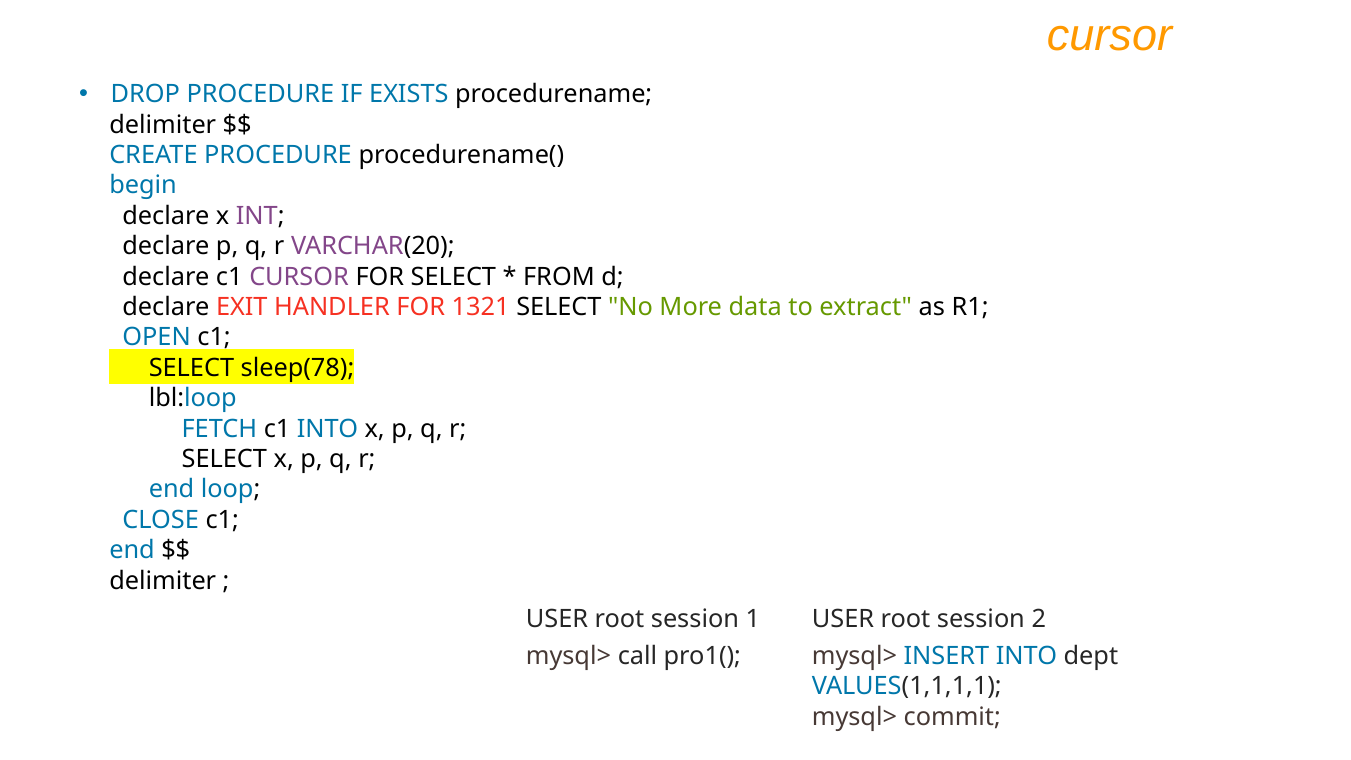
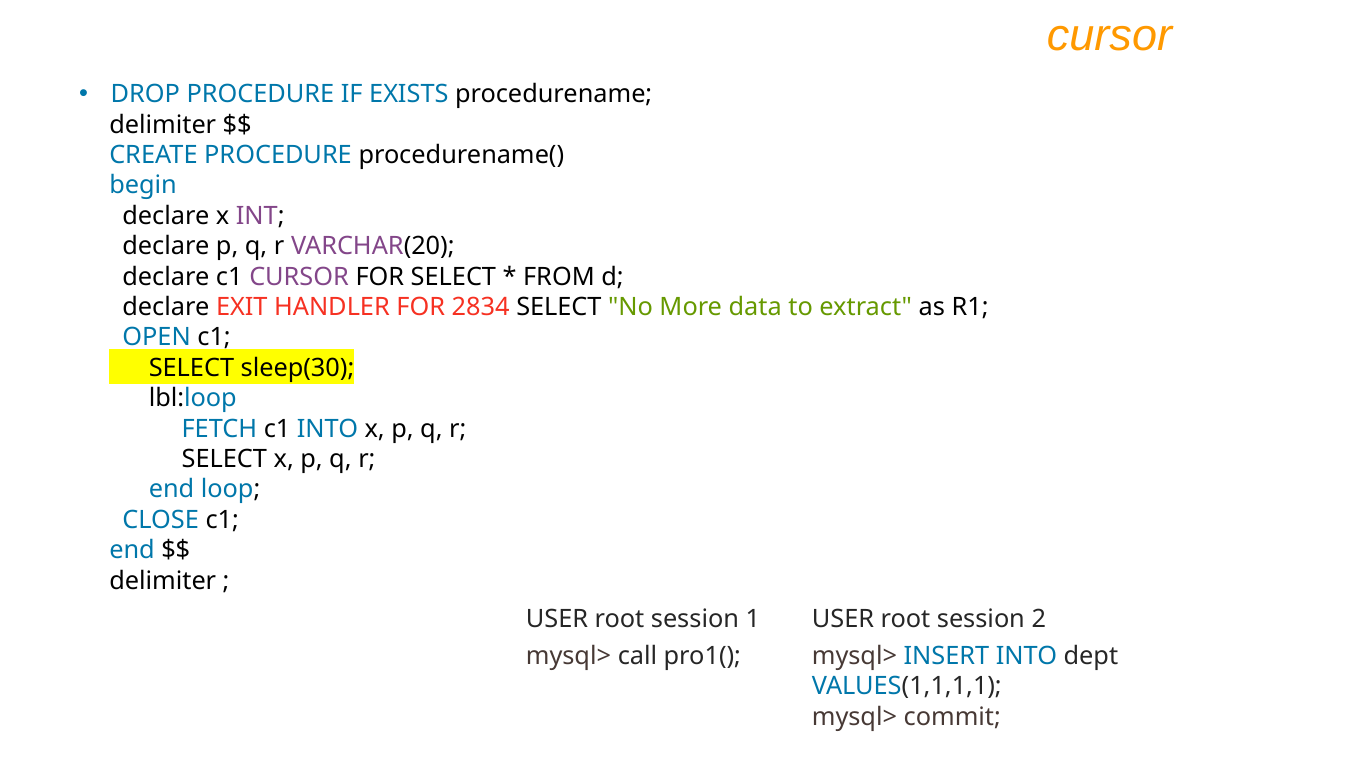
1321: 1321 -> 2834 (481, 307)
sleep(78: sleep(78 -> sleep(30 (297, 368)
